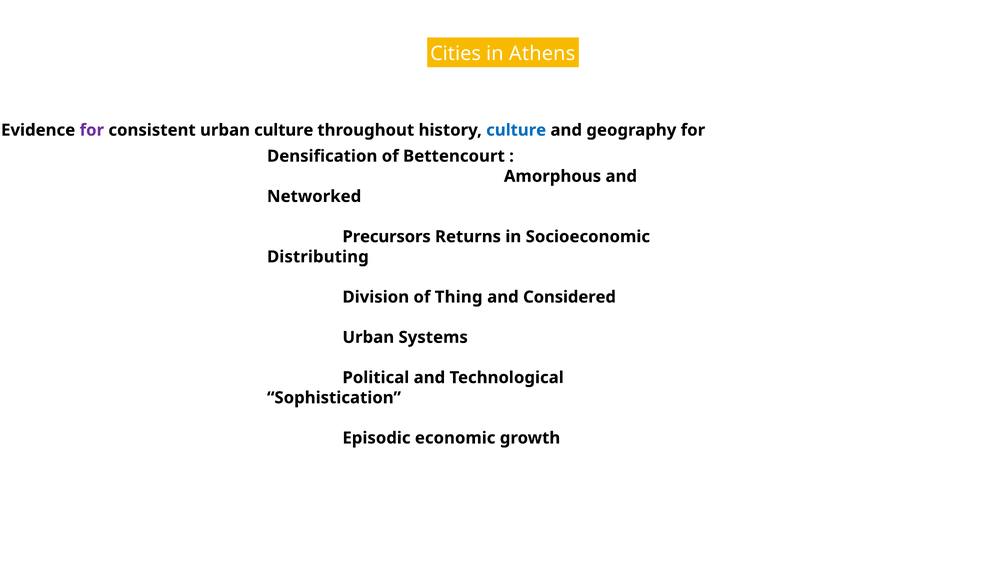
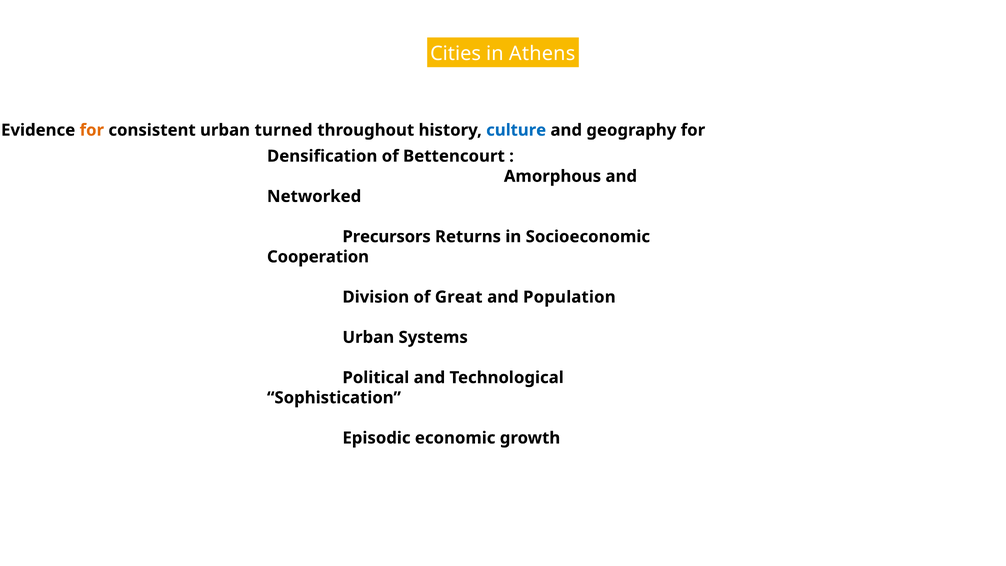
for colour: purple -> orange (92, 130)
urban culture: culture -> turned (284, 130)
Distributing: Distributing -> Cooperation (318, 257)
Thing: Thing -> Great (459, 297)
Considered: Considered -> Population (569, 297)
